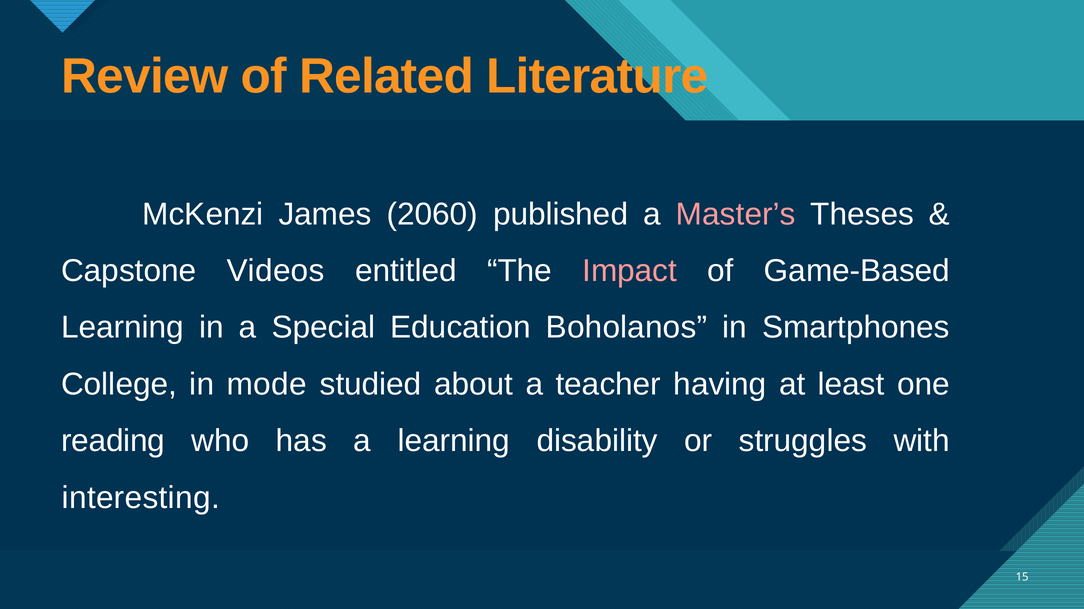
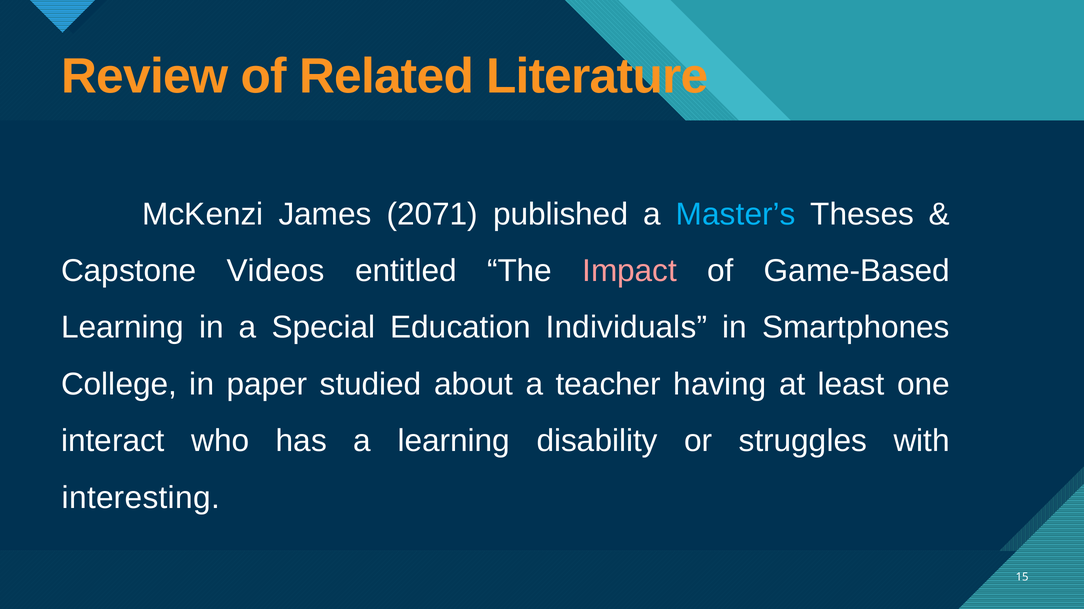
2060: 2060 -> 2071 (432, 214)
Master’s colour: pink -> light blue (736, 214)
Boholanos: Boholanos -> Individuals (626, 328)
mode: mode -> paper (267, 385)
reading: reading -> interact (113, 441)
